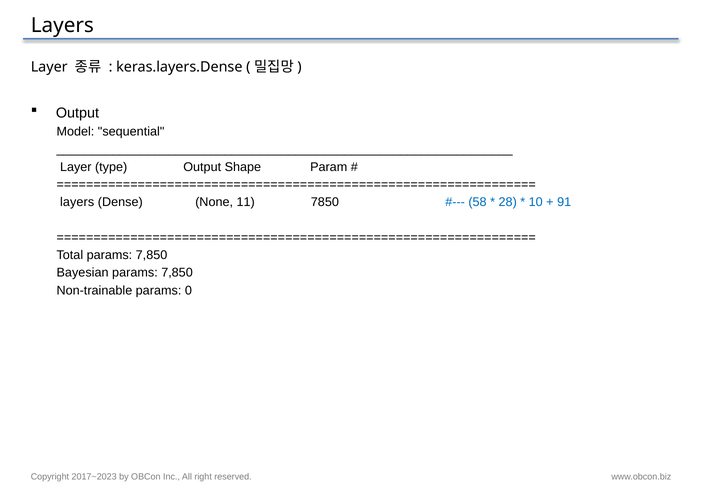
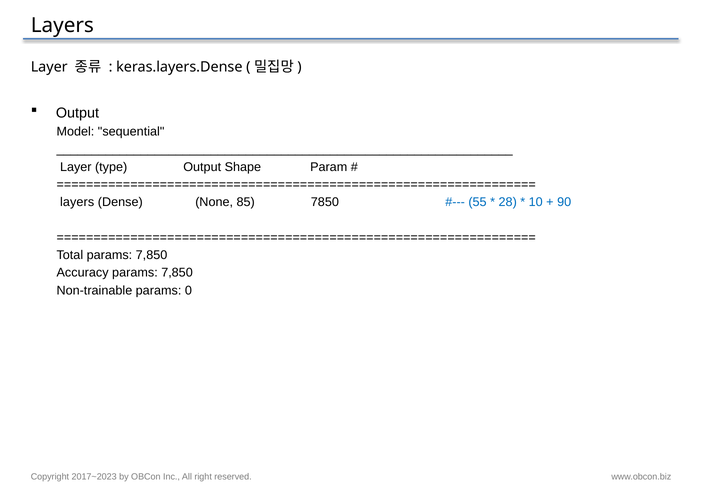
11: 11 -> 85 (246, 202)
58: 58 -> 55 (478, 202)
91: 91 -> 90 (564, 202)
Bayesian: Bayesian -> Accuracy (83, 273)
